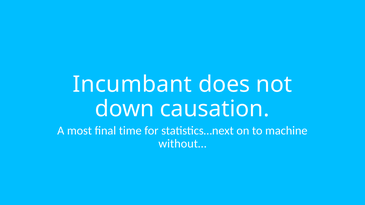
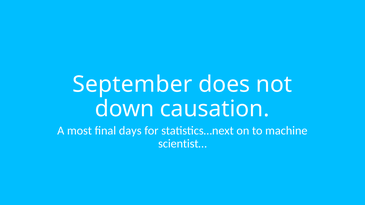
Incumbant: Incumbant -> September (132, 84)
time: time -> days (130, 131)
without…: without… -> scientist… (182, 144)
